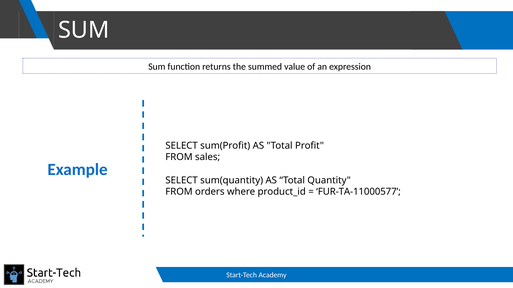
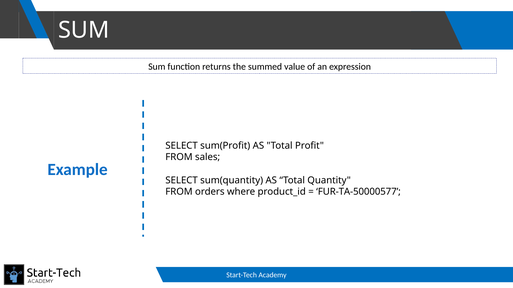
FUR-TA-11000577: FUR-TA-11000577 -> FUR-TA-50000577 (359, 192)
